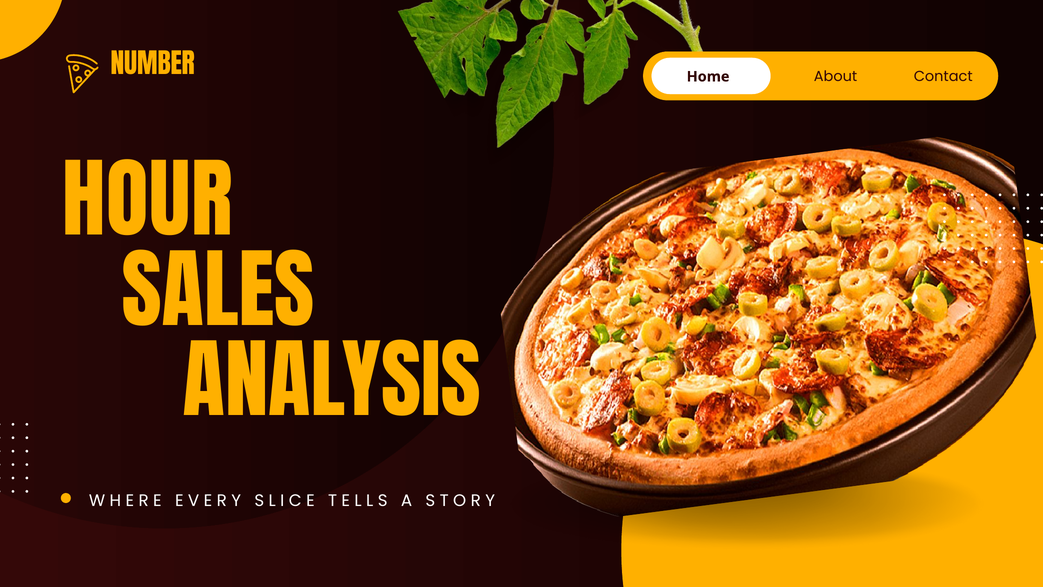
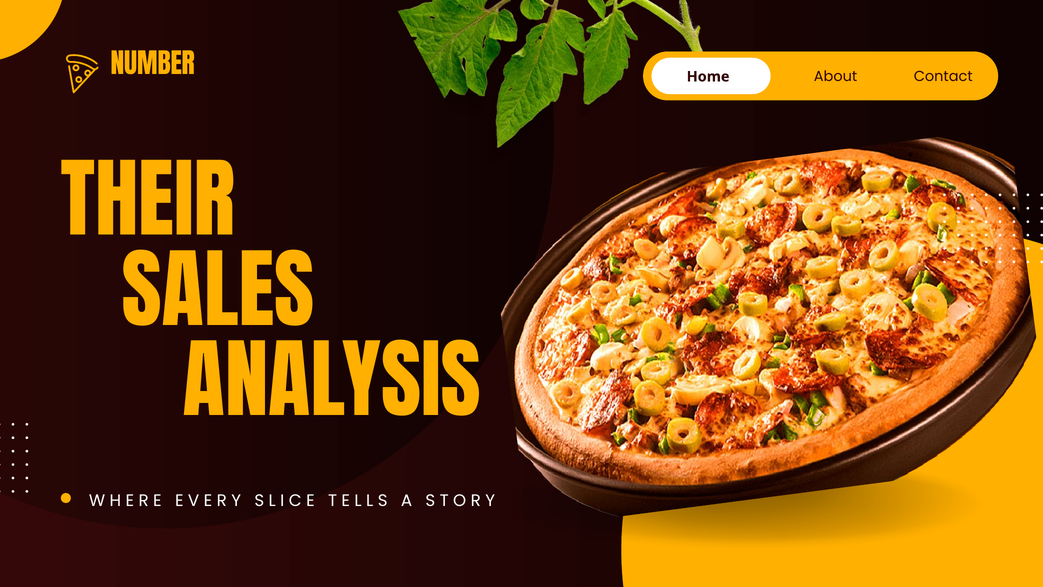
HOUR: HOUR -> THEIR (148, 206)
